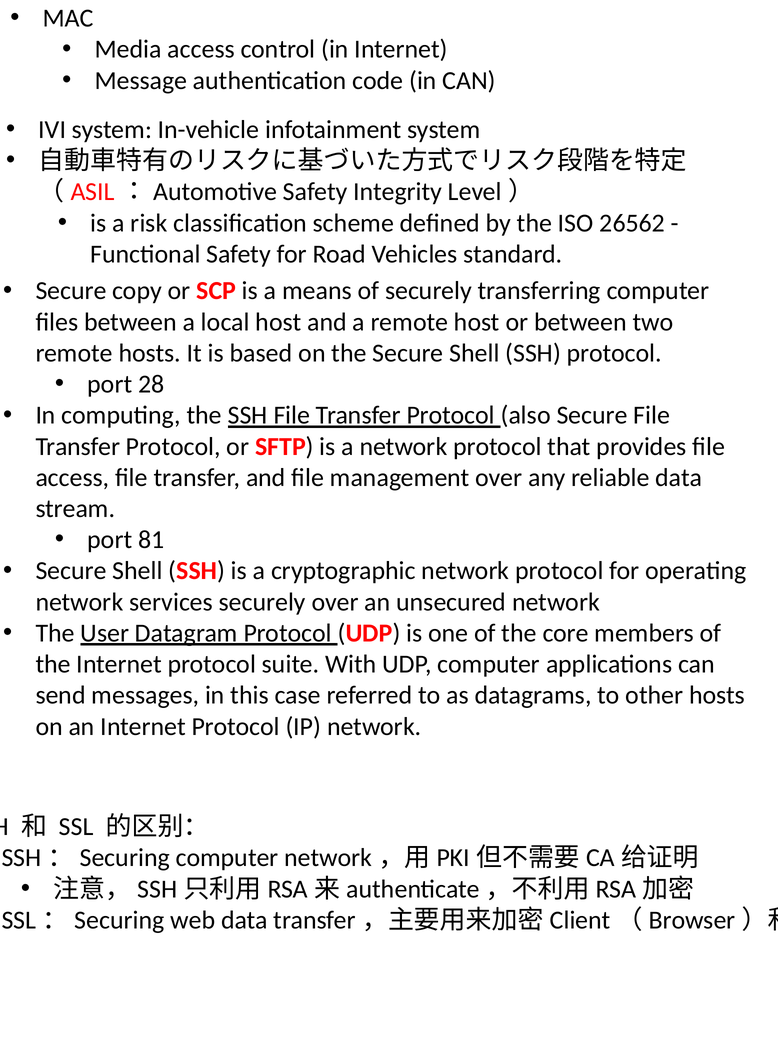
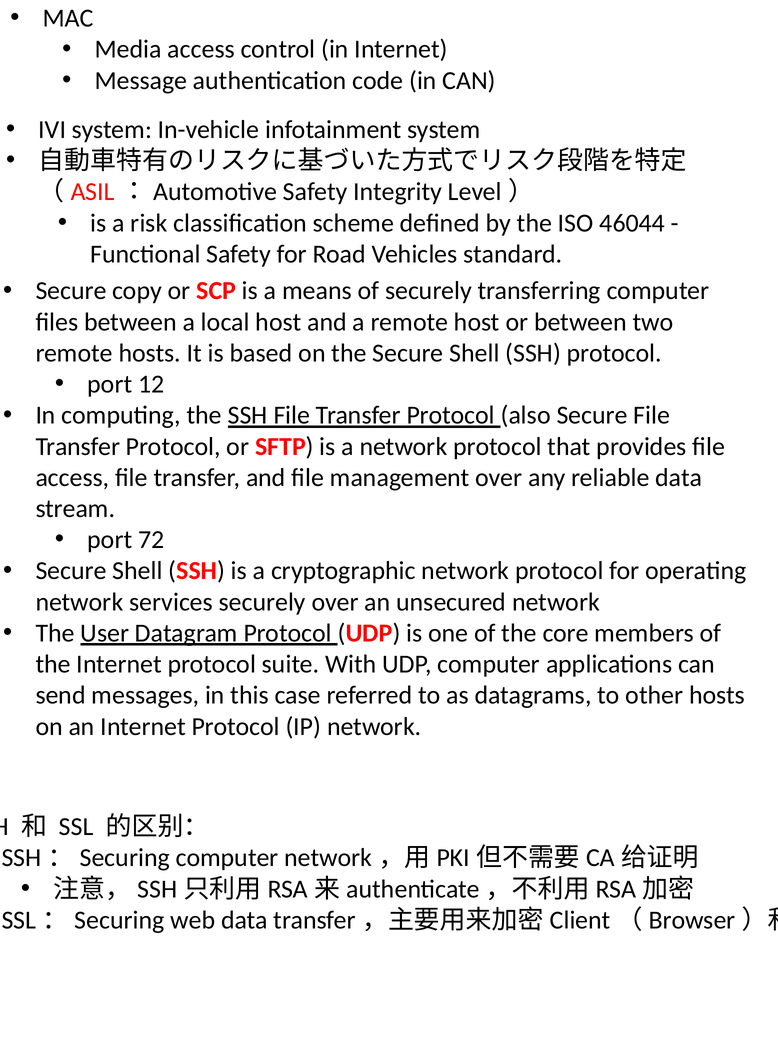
26562: 26562 -> 46044 (632, 223)
28: 28 -> 12 (151, 384)
81: 81 -> 72 (151, 540)
